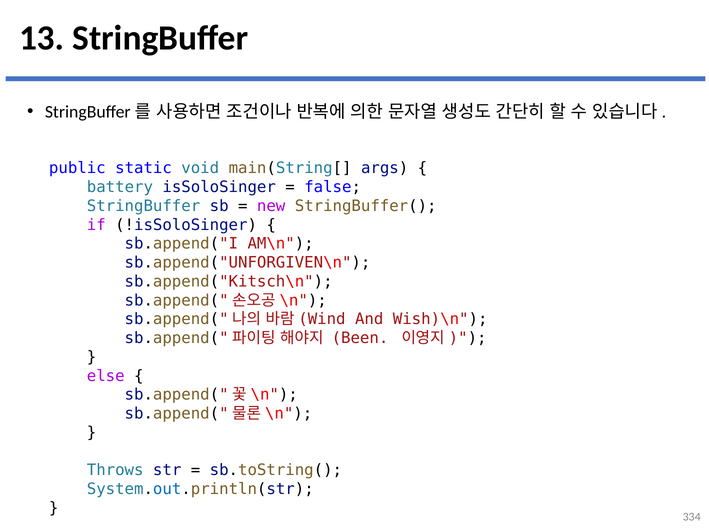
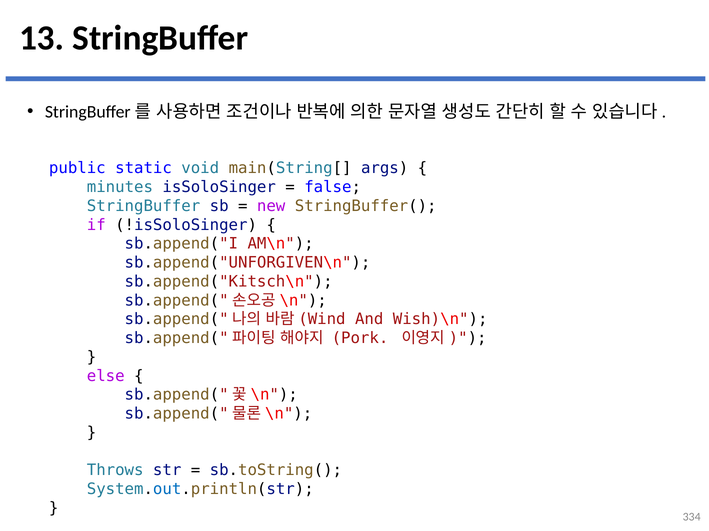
battery: battery -> minutes (120, 187)
Been: Been -> Pork (360, 339)
